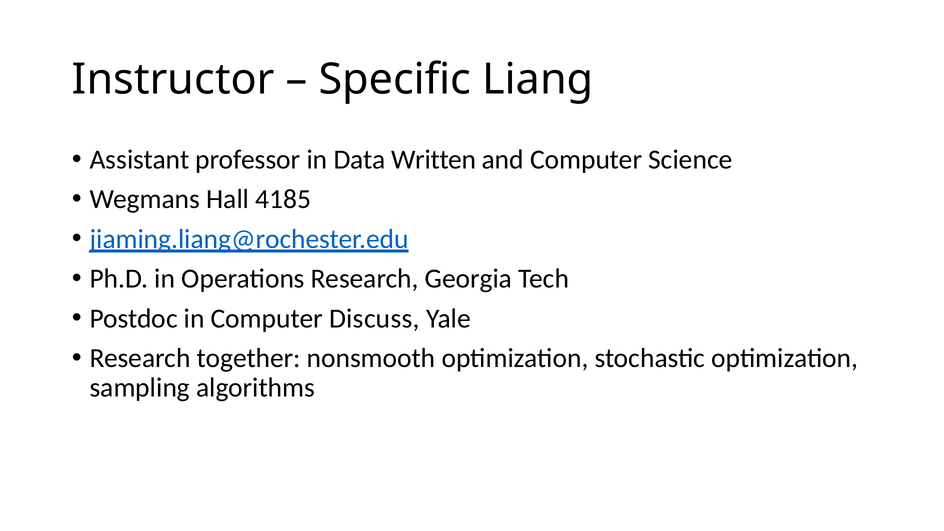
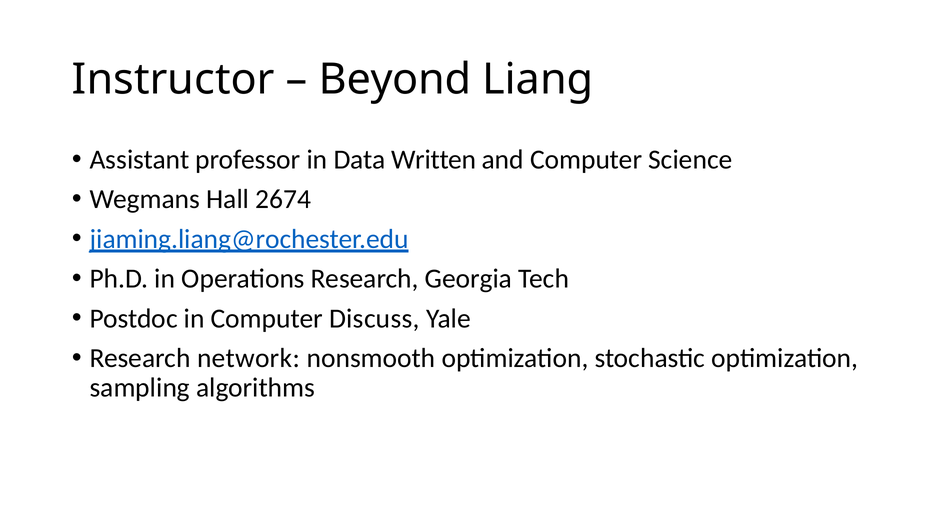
Specific: Specific -> Beyond (395, 79)
4185: 4185 -> 2674 (283, 199)
together: together -> network (248, 358)
